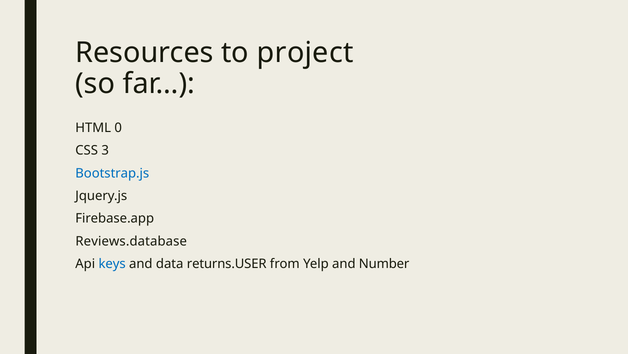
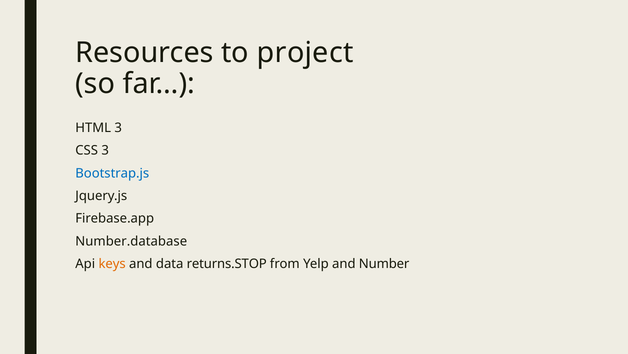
HTML 0: 0 -> 3 (118, 128)
Reviews.database: Reviews.database -> Number.database (131, 241)
keys colour: blue -> orange (112, 263)
returns.USER: returns.USER -> returns.STOP (227, 263)
